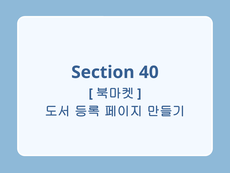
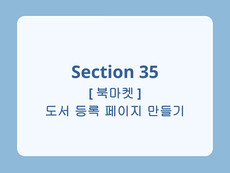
40: 40 -> 35 (149, 72)
